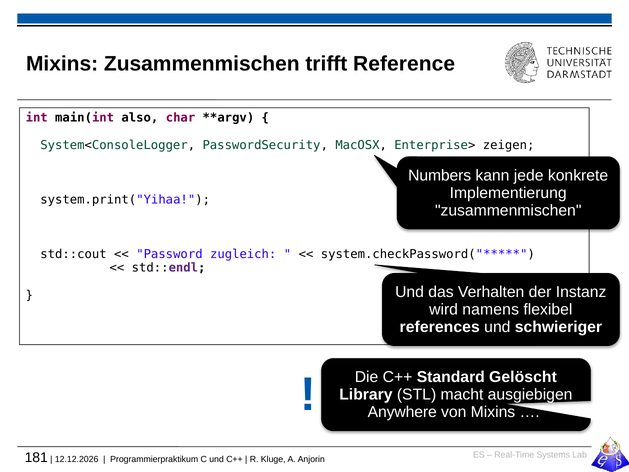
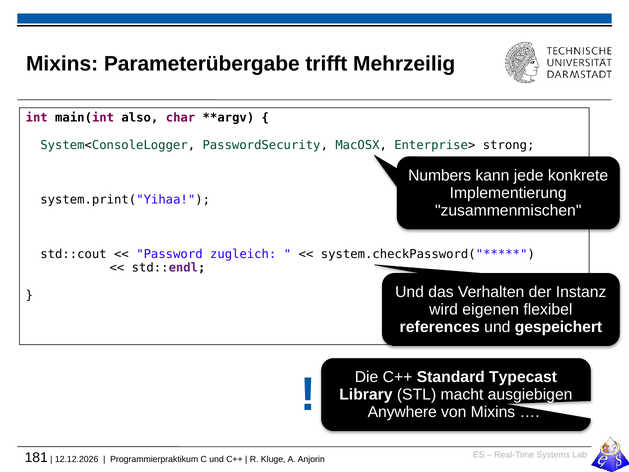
Mixins Zusammenmischen: Zusammenmischen -> Parameterübergabe (202, 64)
Reference: Reference -> Mehrzeilig (404, 64)
zeigen: zeigen -> strong (509, 145)
namens: namens -> eigenen (491, 309)
schwieriger: schwieriger -> gespeichert (558, 327)
Gelöscht: Gelöscht -> Typecast (523, 377)
